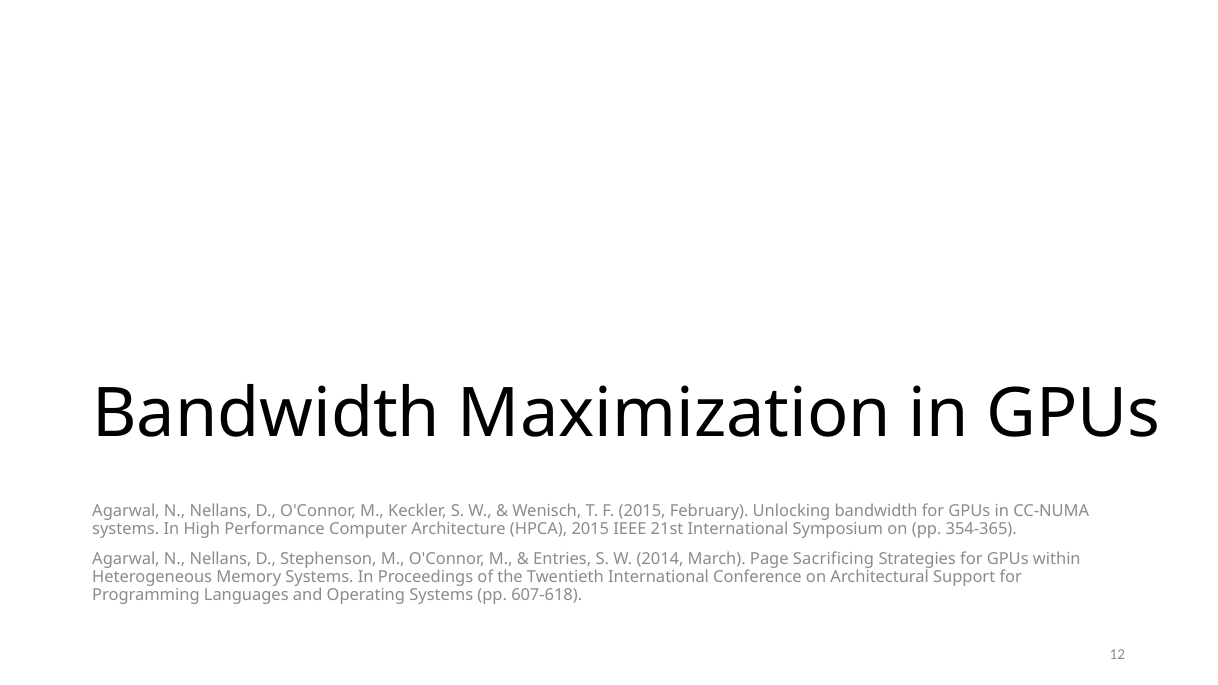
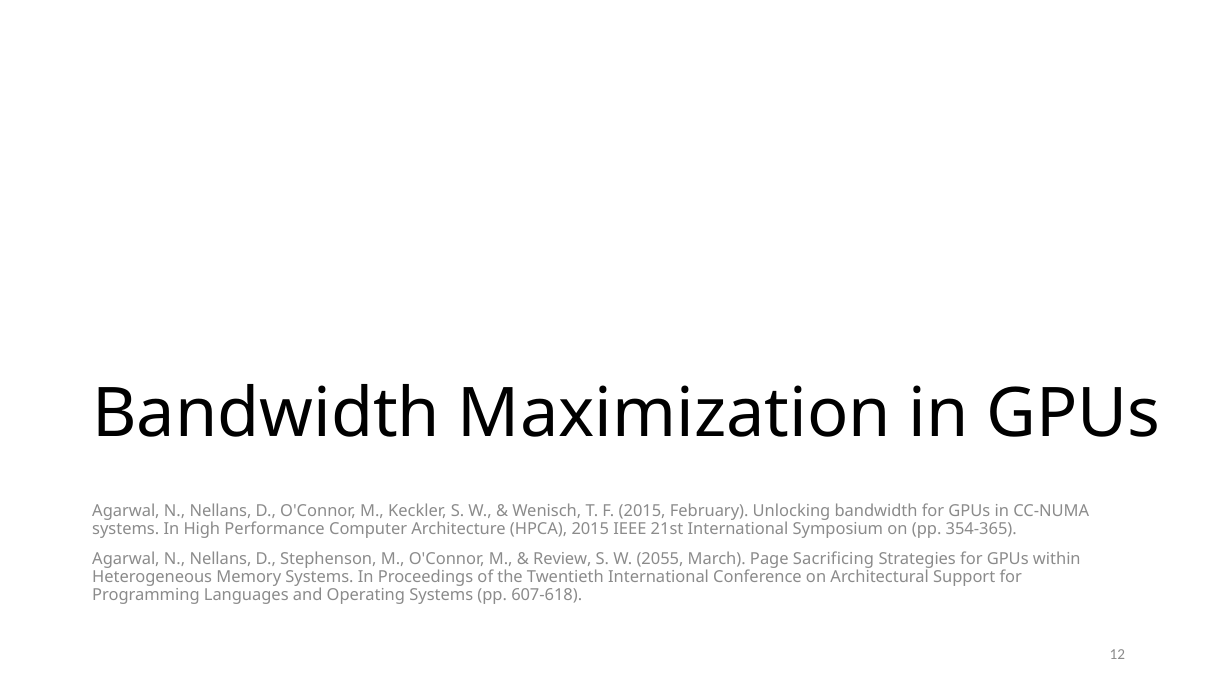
Entries: Entries -> Review (562, 559)
2014: 2014 -> 2055 (660, 559)
